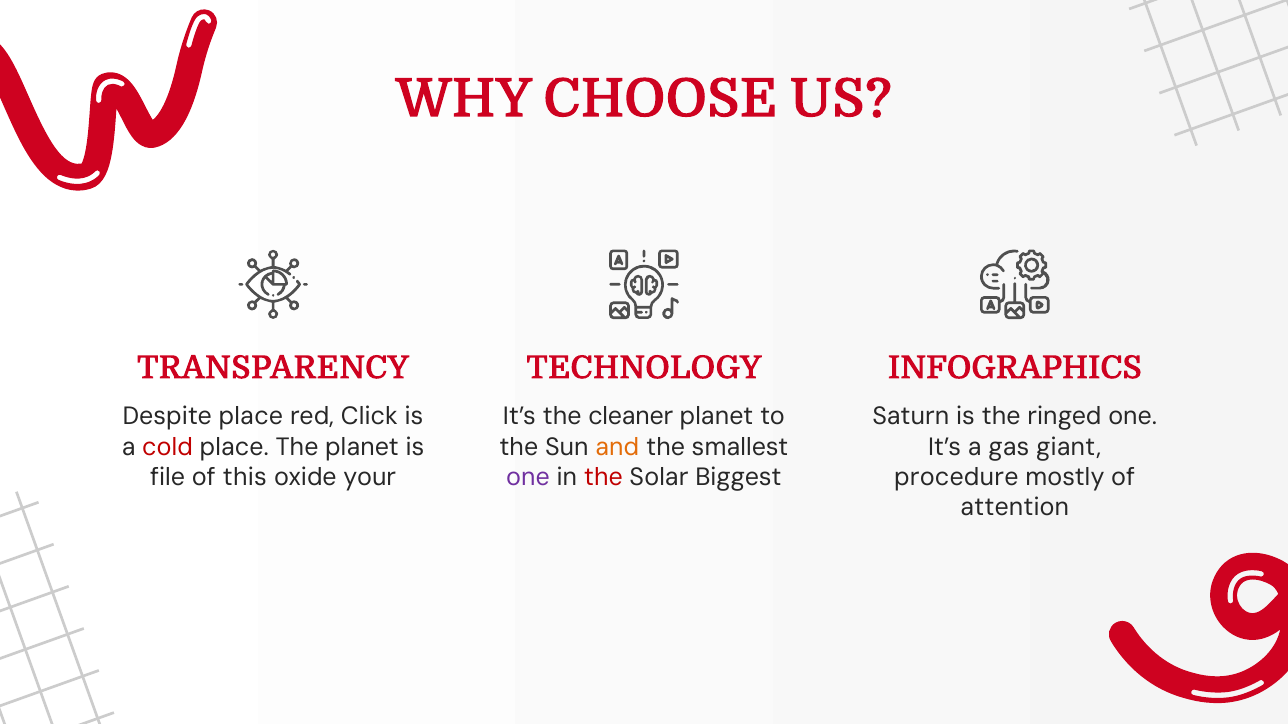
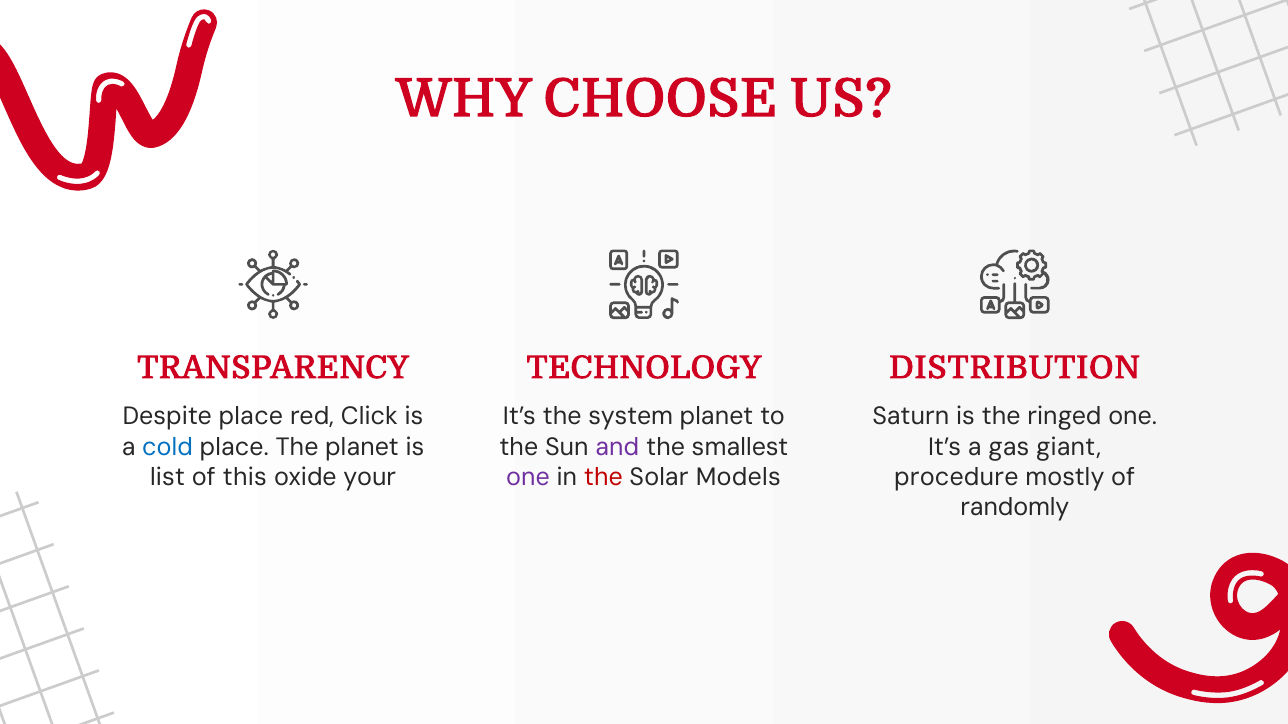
INFOGRAPHICS: INFOGRAPHICS -> DISTRIBUTION (1015, 368)
cleaner: cleaner -> system (631, 417)
cold colour: red -> blue (167, 447)
and colour: orange -> purple (617, 447)
file: file -> list (168, 477)
Biggest: Biggest -> Models (738, 477)
attention: attention -> randomly (1015, 507)
